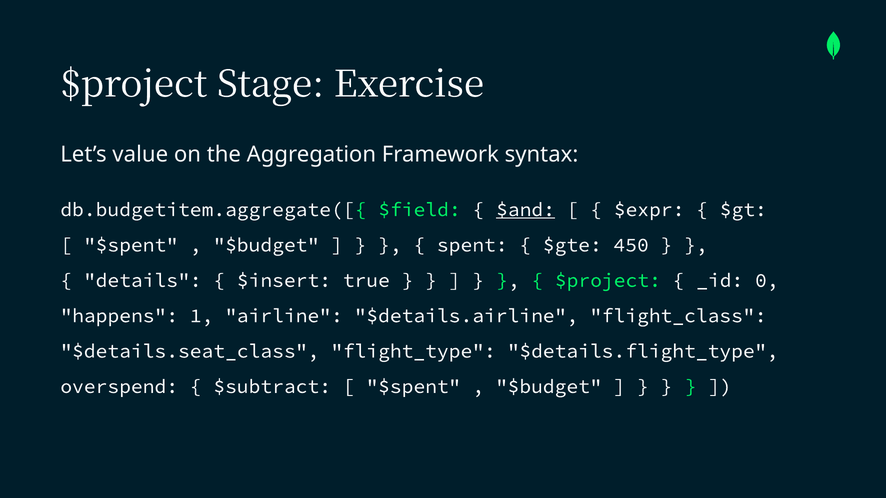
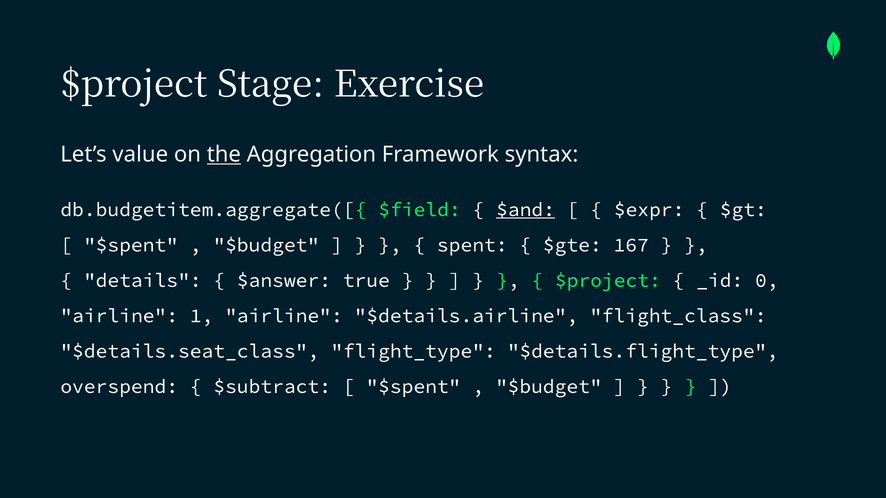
the underline: none -> present (224, 155)
450: 450 -> 167 (631, 245)
$insert: $insert -> $answer (284, 281)
happens: happens -> airline (119, 316)
